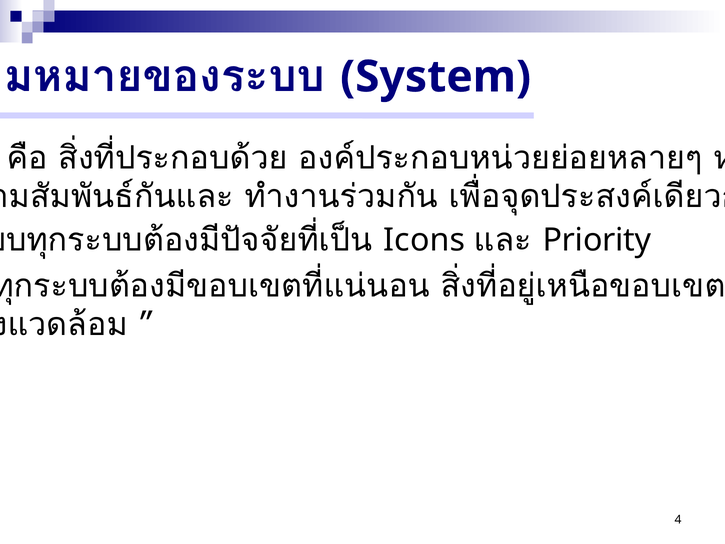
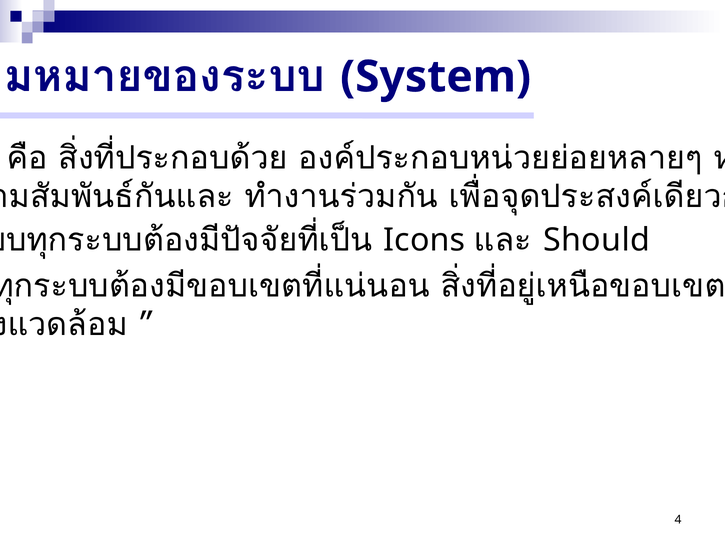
Priority: Priority -> Should (597, 240)
